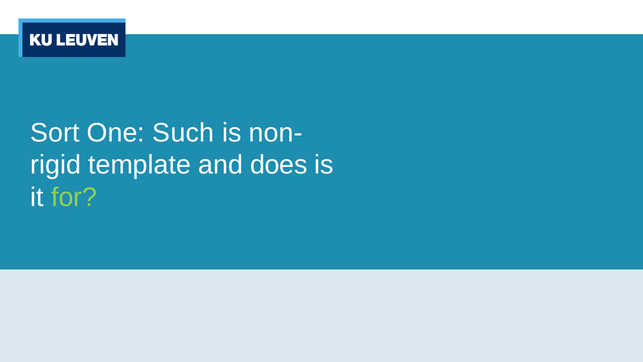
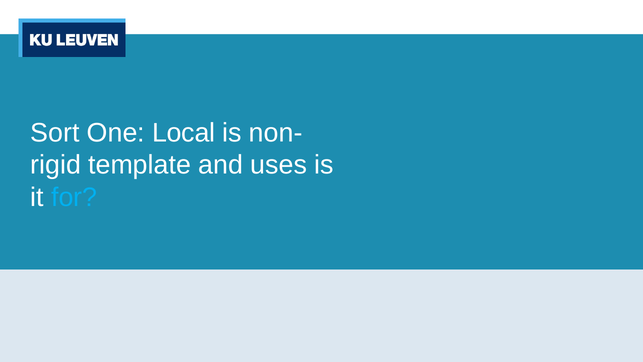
Such: Such -> Local (184, 133)
does: does -> uses (279, 165)
for colour: light green -> light blue (74, 197)
